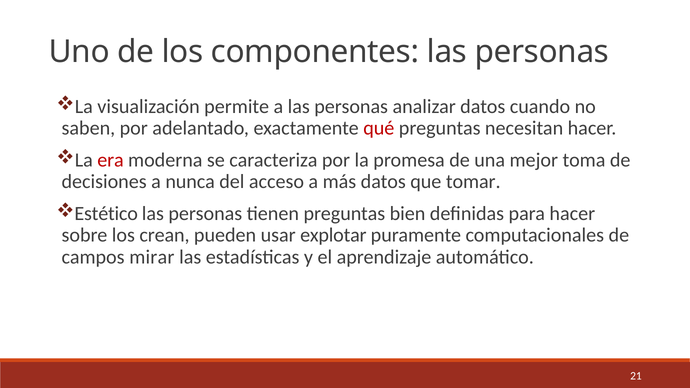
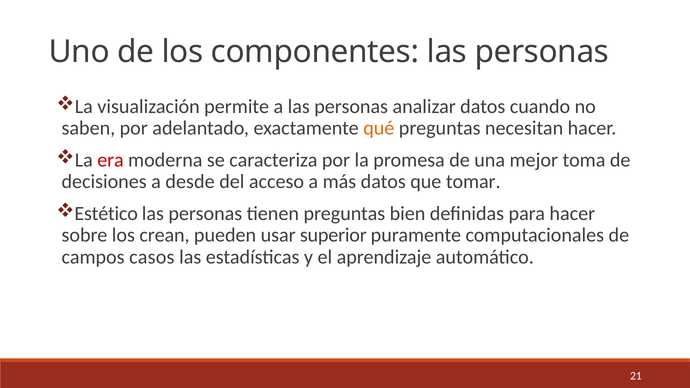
qué colour: red -> orange (379, 128)
nunca: nunca -> desde (190, 182)
explotar: explotar -> superior (333, 235)
mirar: mirar -> casos (152, 257)
